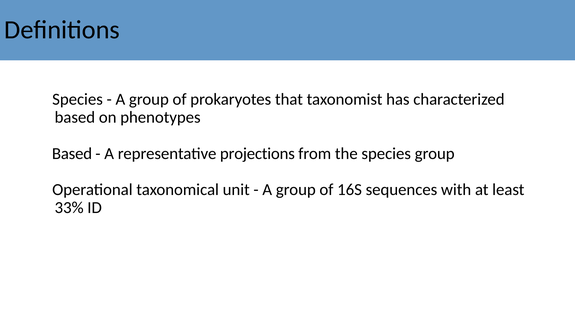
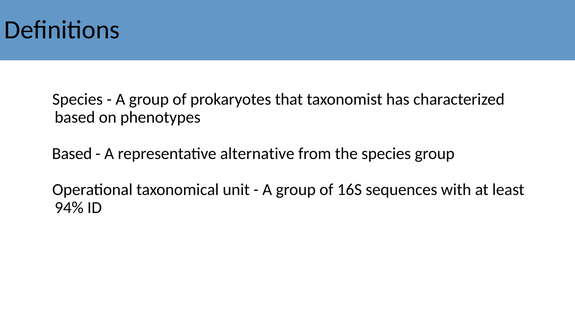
projections: projections -> alternative (257, 154)
33%: 33% -> 94% (69, 208)
